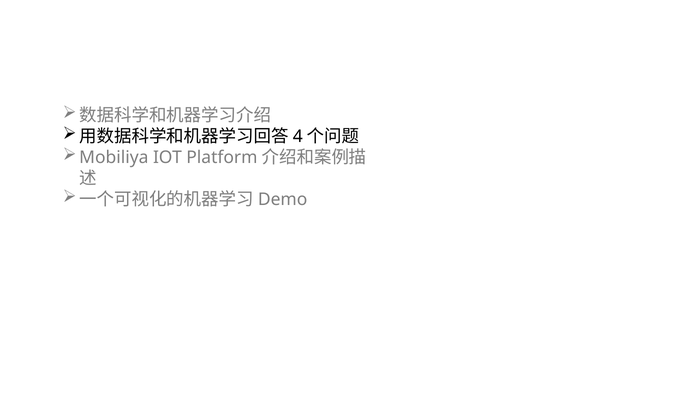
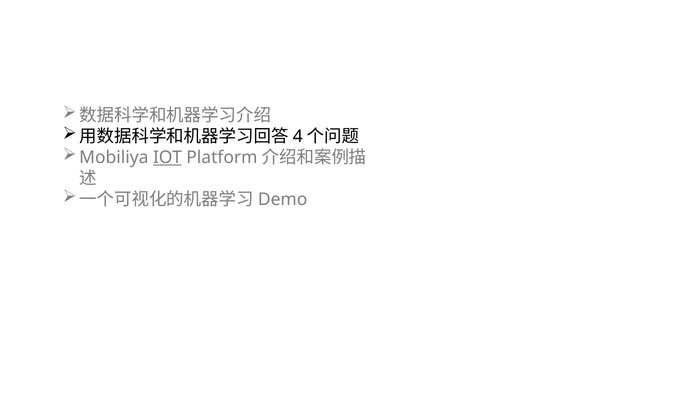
IOT underline: none -> present (167, 157)
